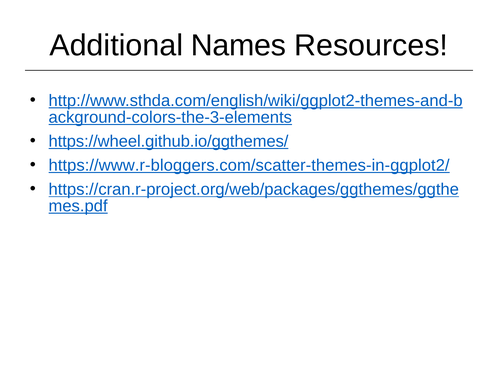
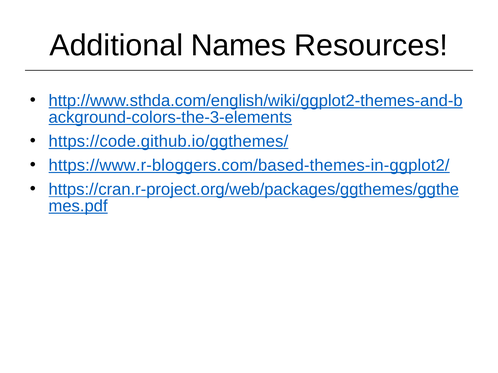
https://wheel.github.io/ggthemes/: https://wheel.github.io/ggthemes/ -> https://code.github.io/ggthemes/ (168, 141)
https://www.r-bloggers.com/scatter-themes-in-ggplot2/: https://www.r-bloggers.com/scatter-themes-in-ggplot2/ -> https://www.r-bloggers.com/based-themes-in-ggplot2/ (249, 166)
